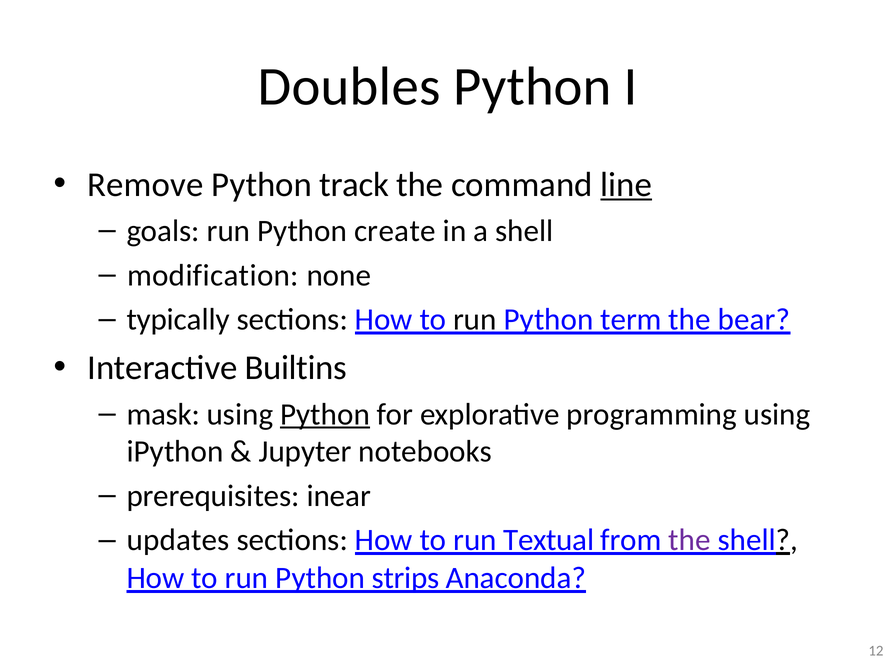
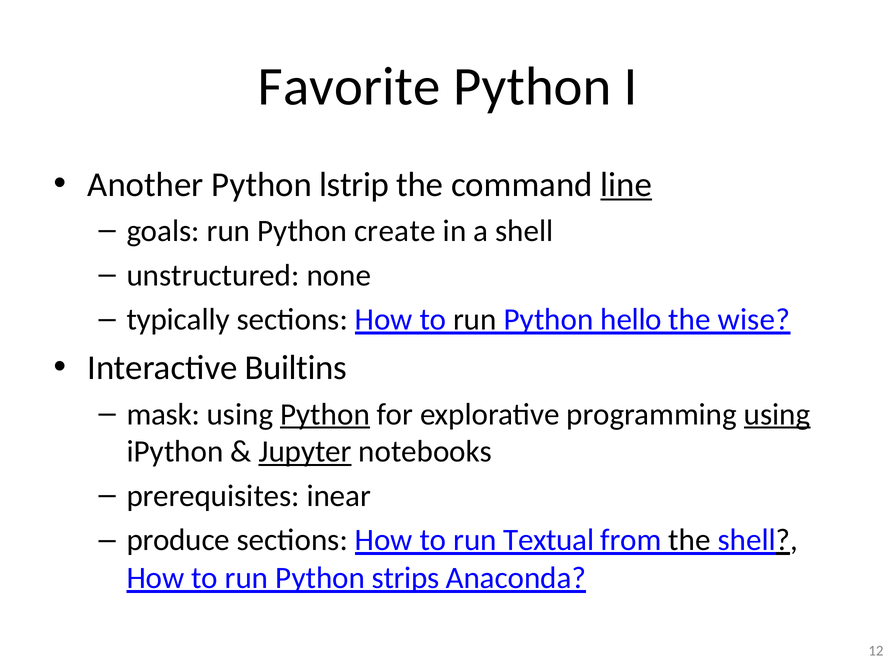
Doubles: Doubles -> Favorite (349, 87)
Remove: Remove -> Another (145, 185)
track: track -> lstrip (354, 185)
modification: modification -> unstructured (213, 275)
term: term -> hello (631, 320)
bear: bear -> wise (754, 320)
using underline: none -> present (777, 414)
Jupyter underline: none -> present (305, 452)
updates: updates -> produce (178, 540)
the colour: purple -> black (690, 540)
